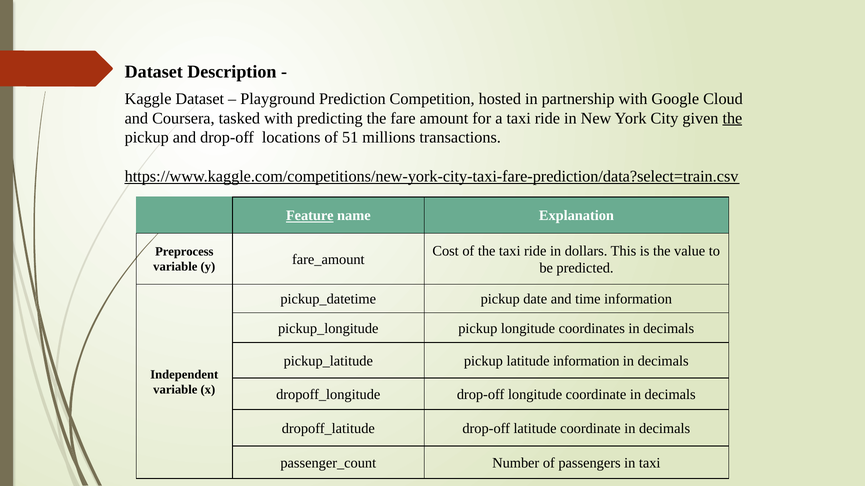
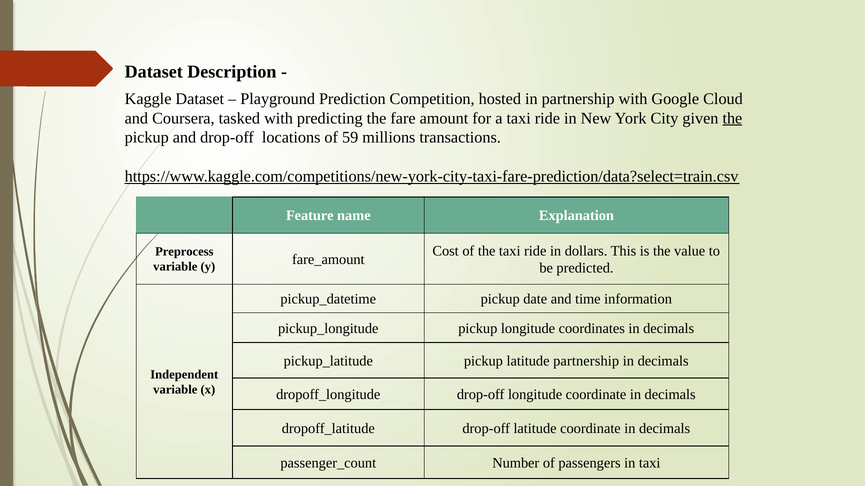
51: 51 -> 59 (350, 138)
Feature underline: present -> none (310, 216)
latitude information: information -> partnership (586, 361)
